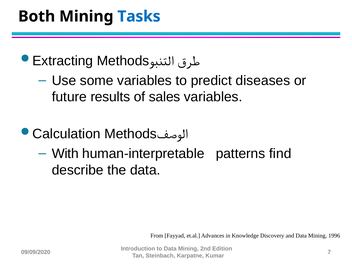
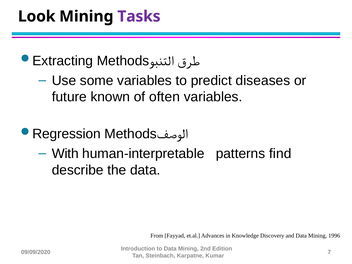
Both: Both -> Look (37, 16)
Tasks colour: blue -> purple (139, 16)
results: results -> known (110, 97)
sales: sales -> often (164, 97)
Calculation: Calculation -> Regression (67, 134)
